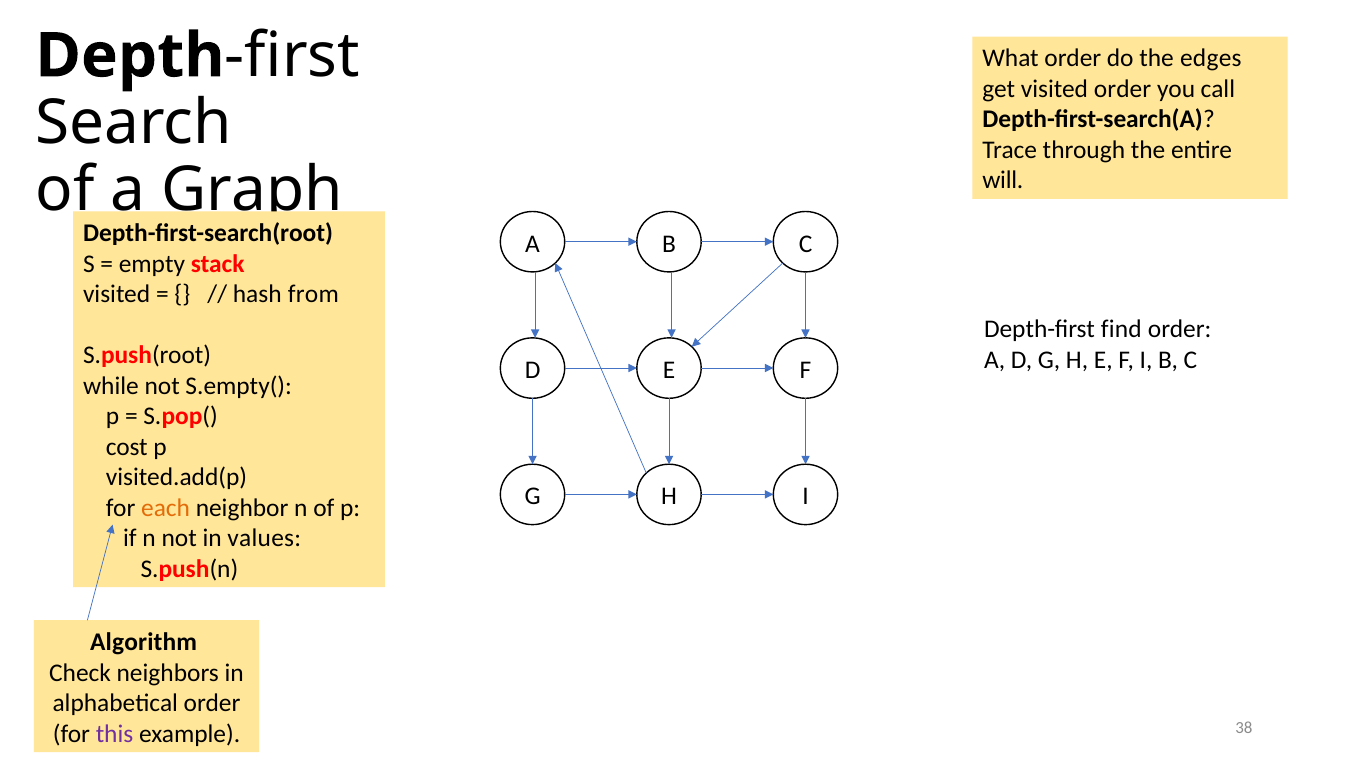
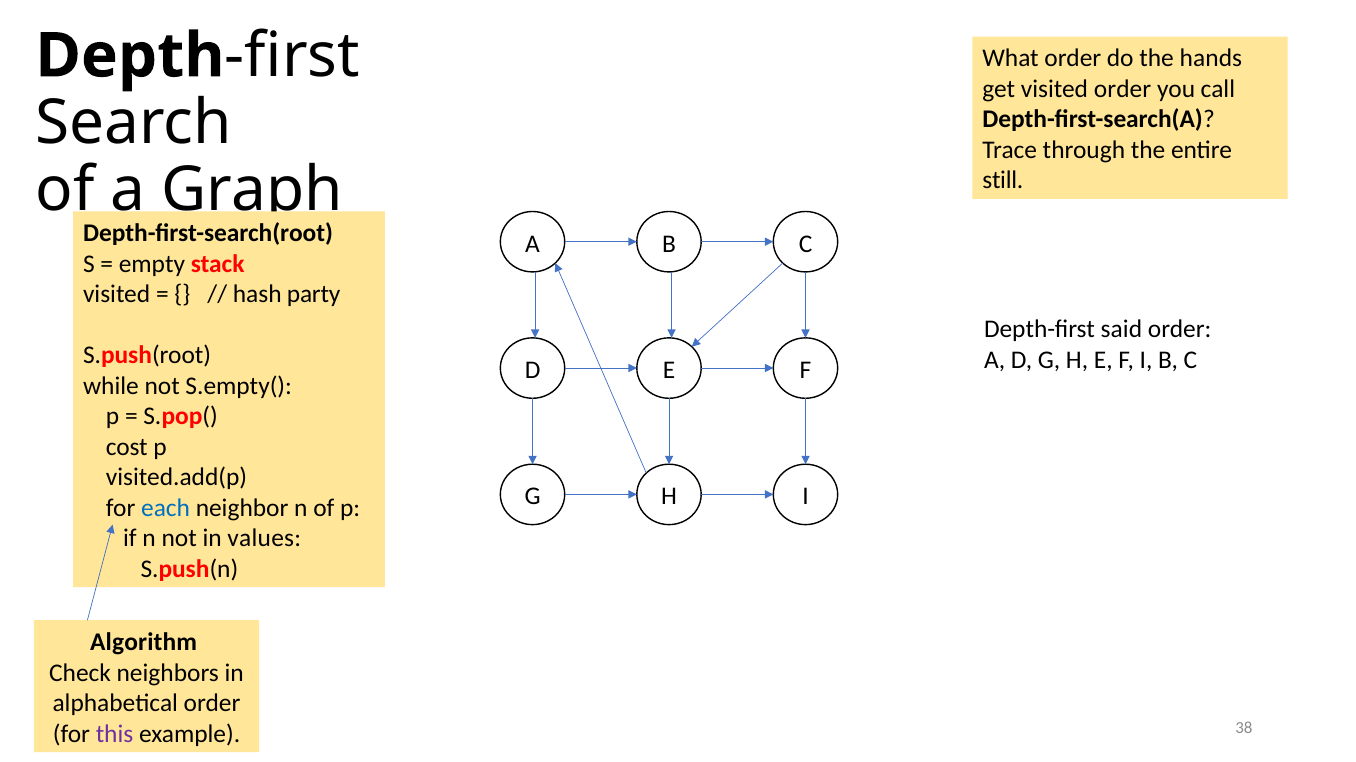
edges: edges -> hands (1211, 59)
will: will -> still (1003, 181)
from: from -> party (314, 295)
find: find -> said (1121, 330)
each colour: orange -> blue (166, 508)
